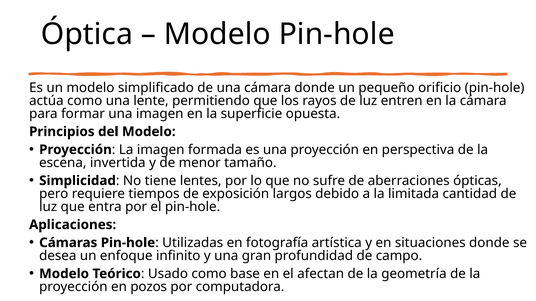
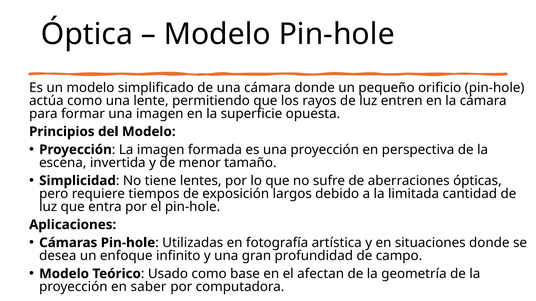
pozos: pozos -> saber (149, 287)
